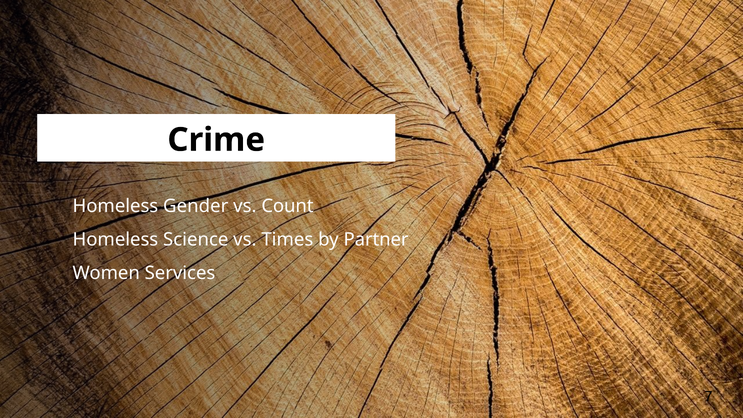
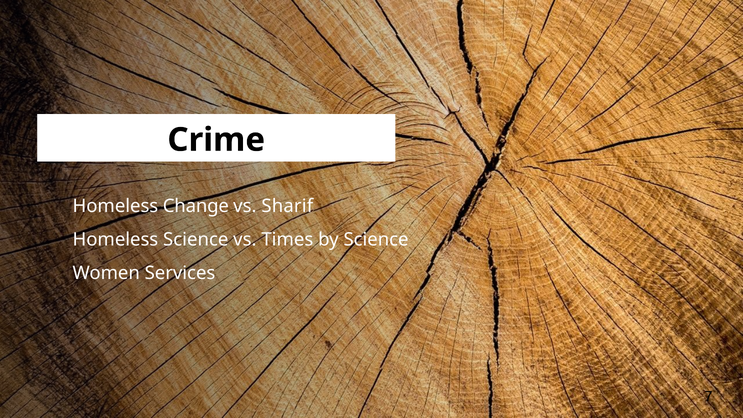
Gender: Gender -> Change (196, 206)
Count: Count -> Sharif (287, 206)
by Partner: Partner -> Science (376, 240)
